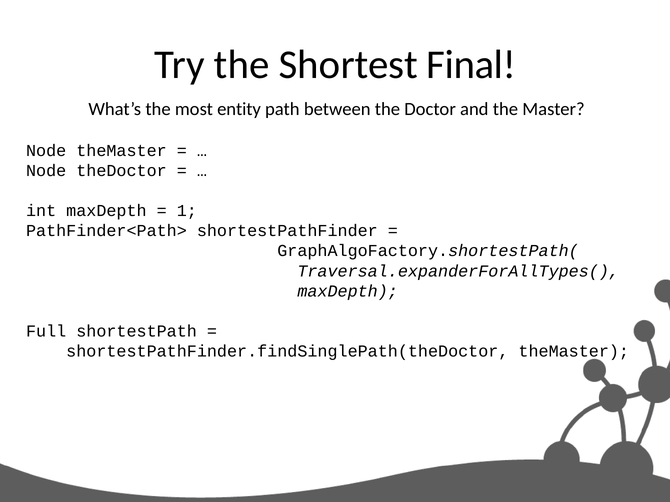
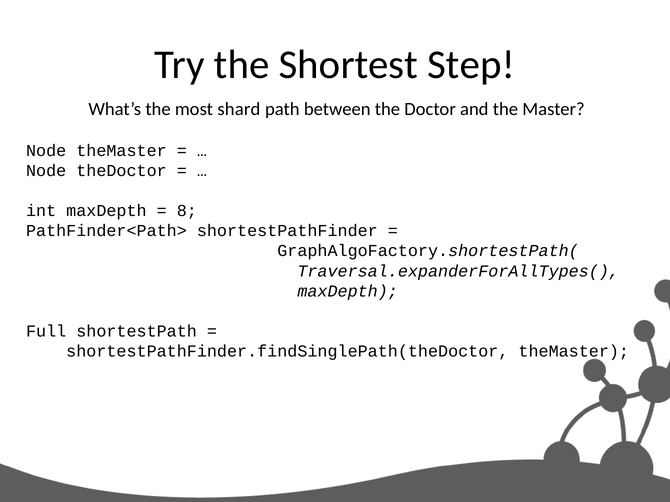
Final: Final -> Step (471, 65)
entity: entity -> shard (239, 109)
1: 1 -> 8 (187, 211)
